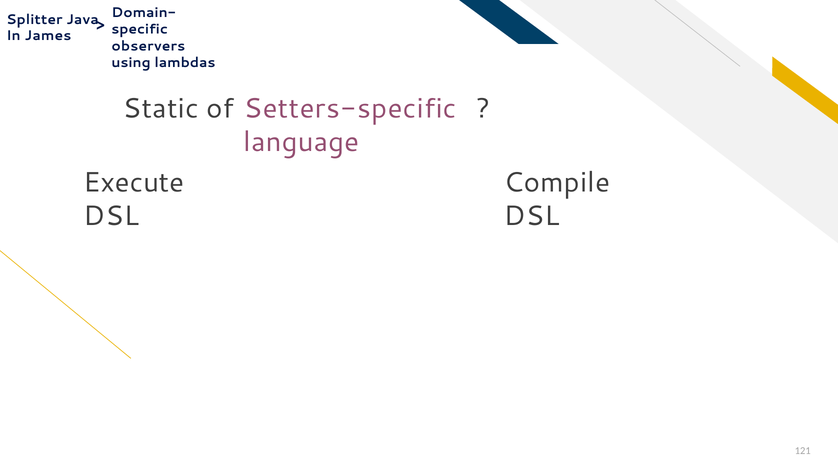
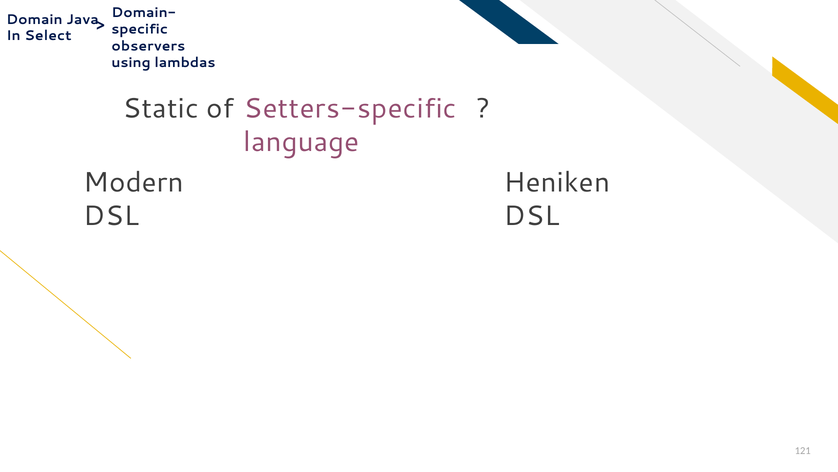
Splitter: Splitter -> Domain (34, 19)
James: James -> Select (48, 35)
Execute: Execute -> Modern (134, 182)
Compile: Compile -> Heniken (557, 182)
